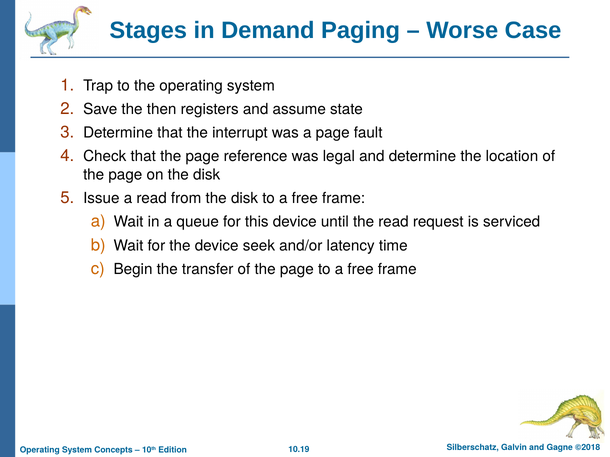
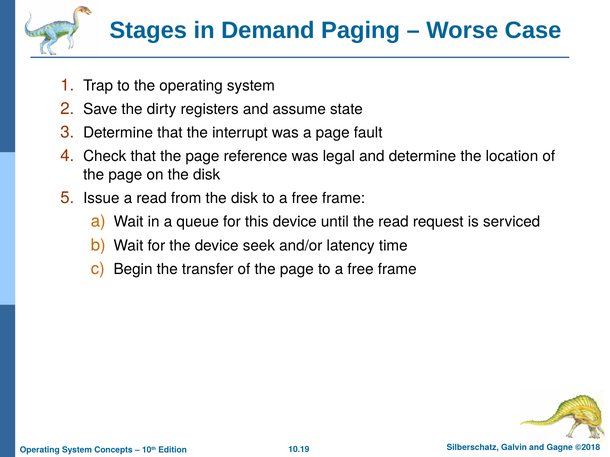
then: then -> dirty (162, 109)
